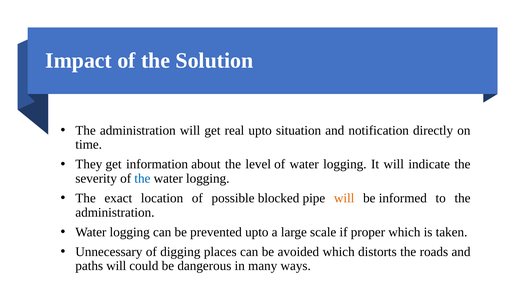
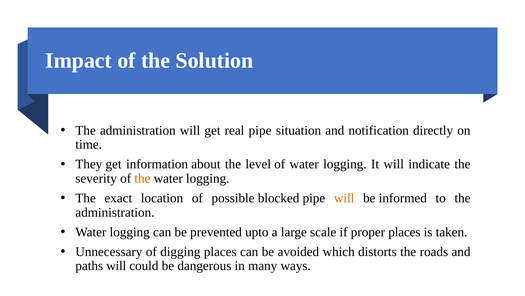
real upto: upto -> pipe (260, 130)
the colour: blue -> orange (142, 178)
proper which: which -> places (404, 232)
